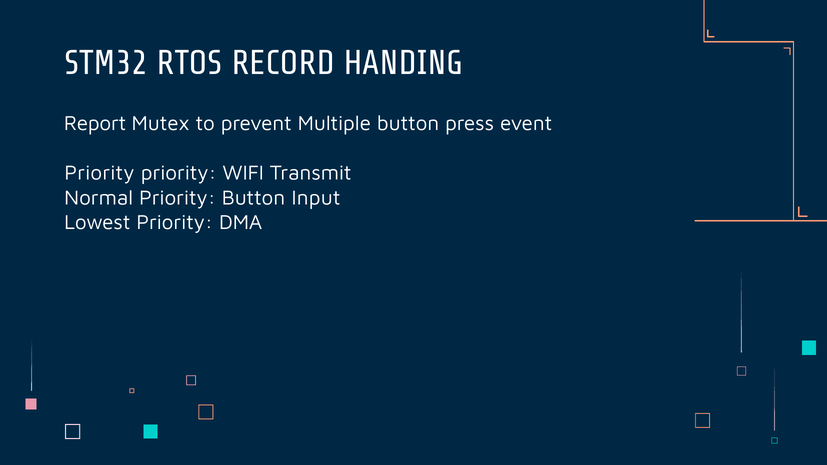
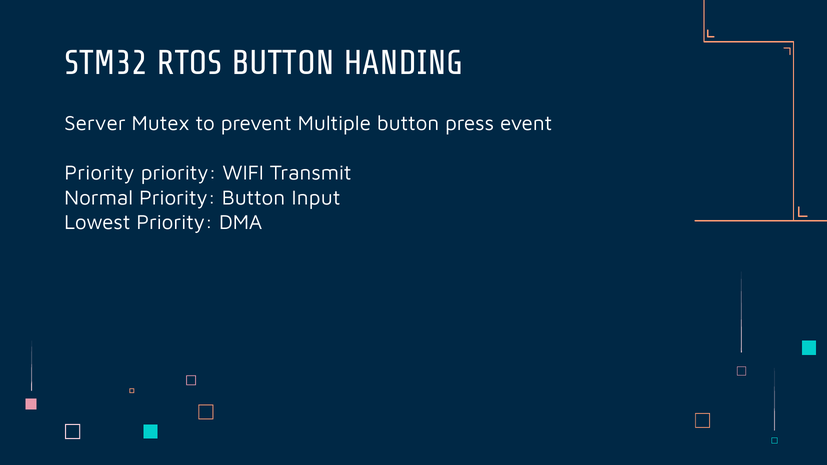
RTOS RECORD: RECORD -> BUTTON (283, 63)
Report: Report -> Server (95, 123)
